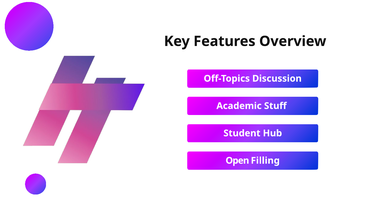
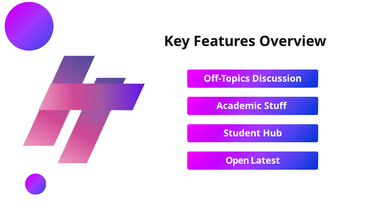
Filling: Filling -> Latest (265, 161)
